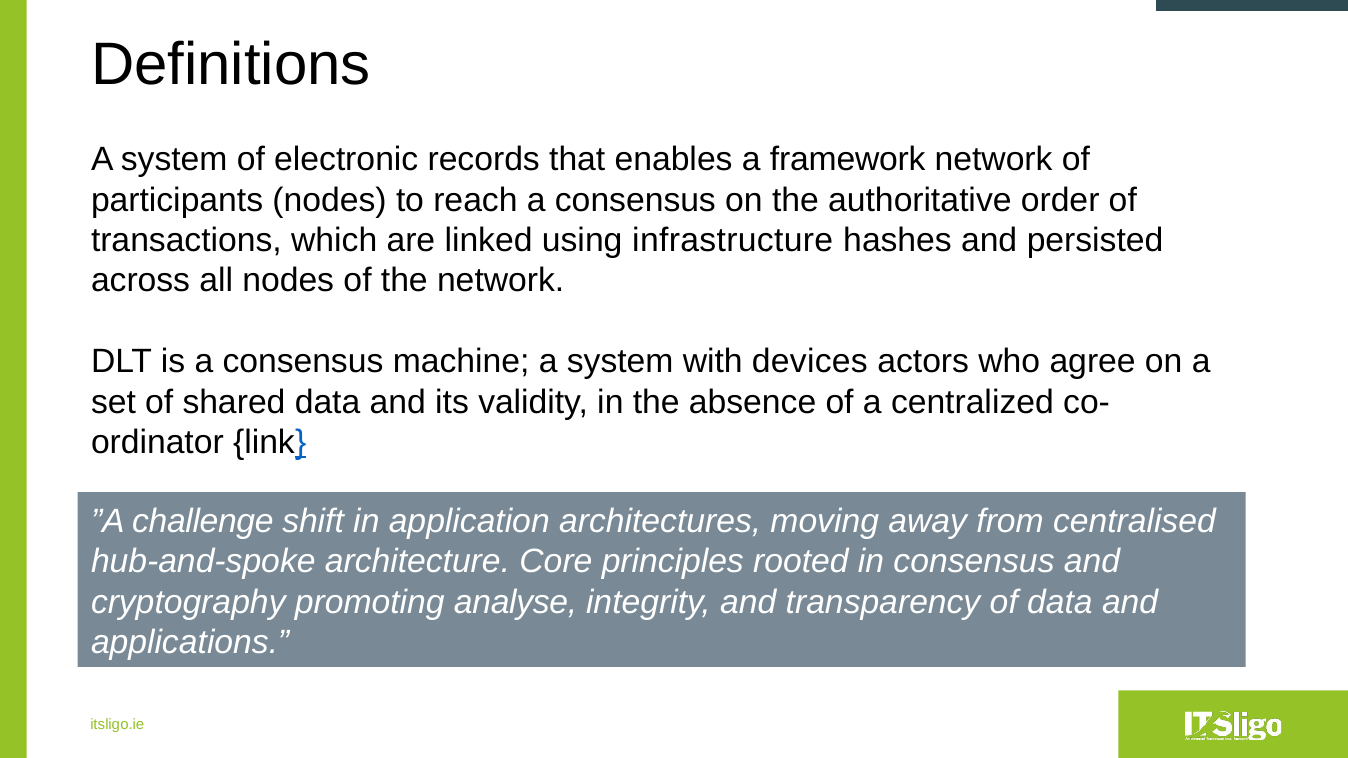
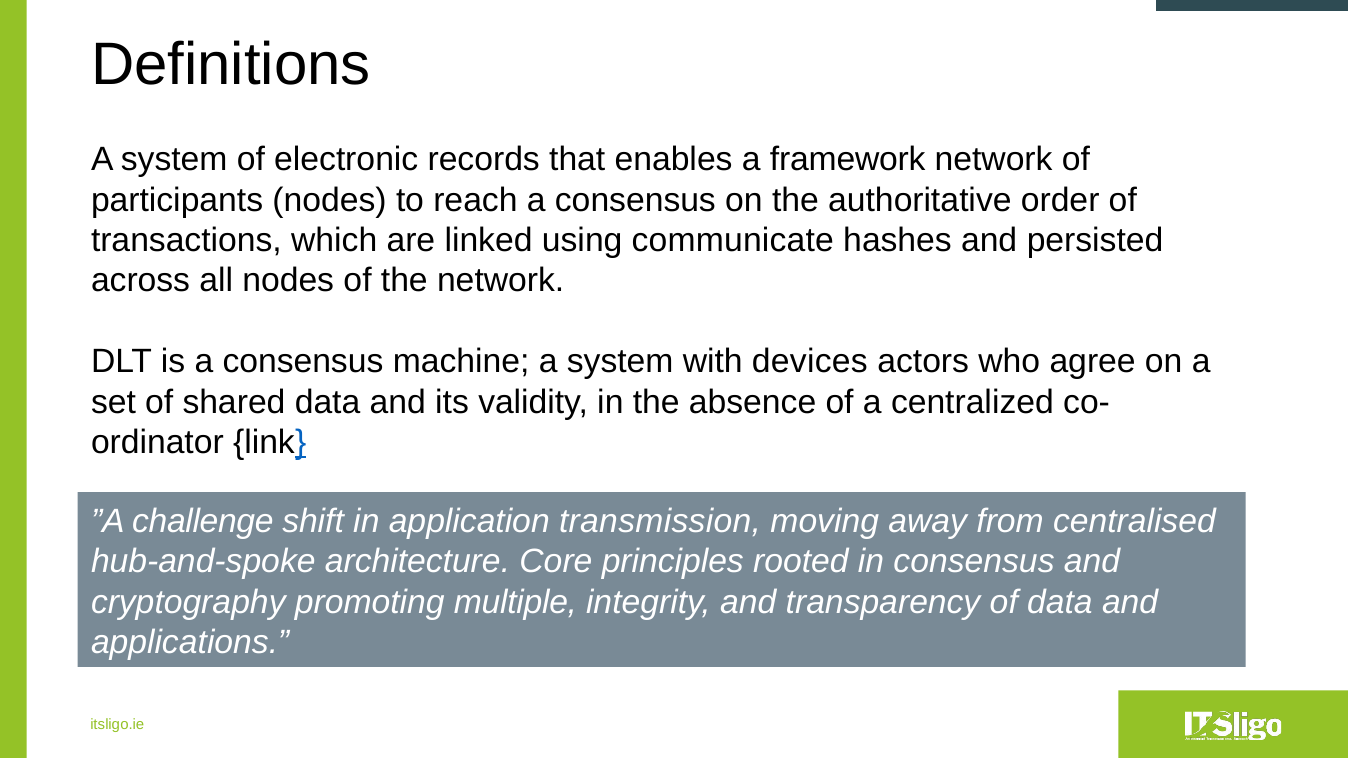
infrastructure: infrastructure -> communicate (733, 240)
architectures: architectures -> transmission (660, 521)
analyse: analyse -> multiple (516, 602)
